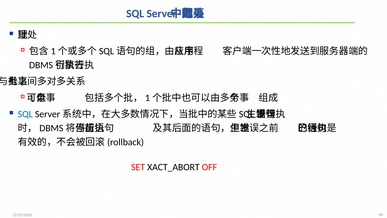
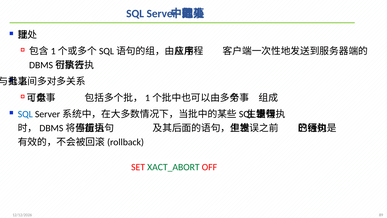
XACT_ABORT colour: black -> green (173, 167)
